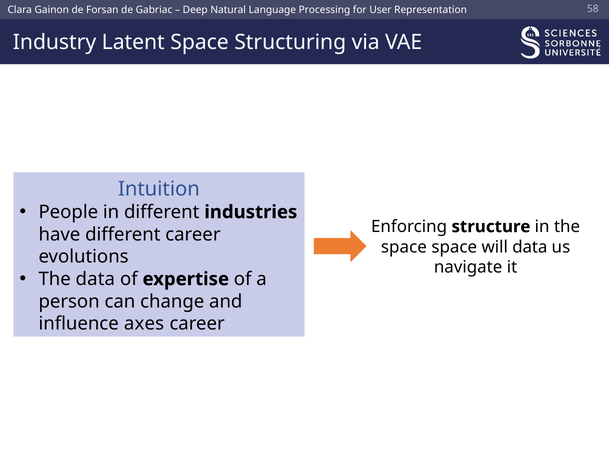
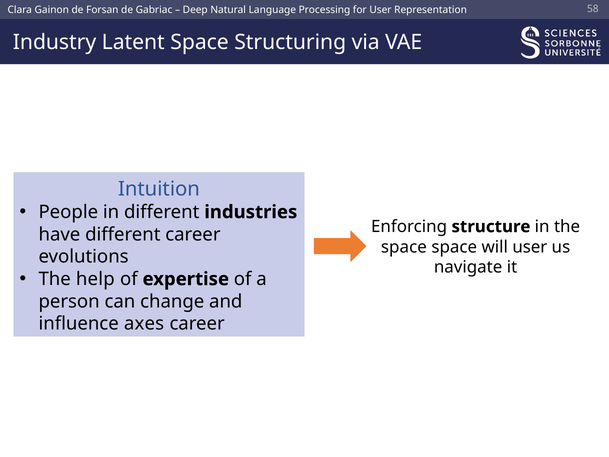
will data: data -> user (530, 247)
The data: data -> help (95, 279)
